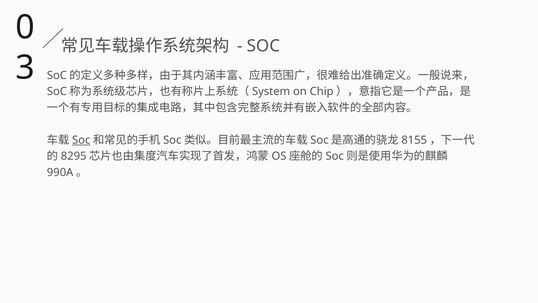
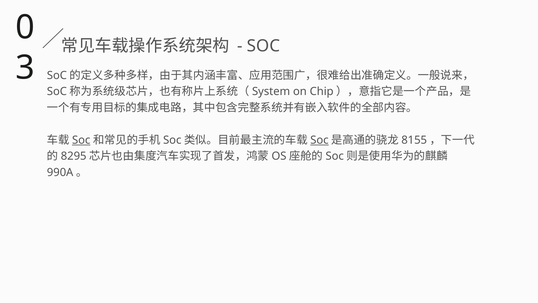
Soc underline: none -> present (319, 140)
